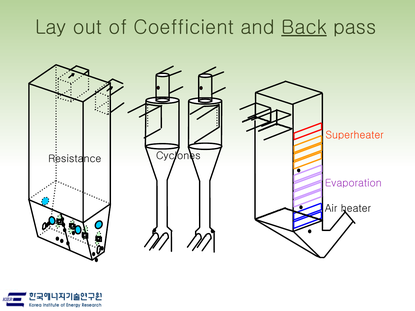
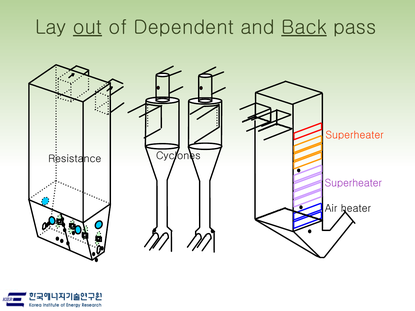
out underline: none -> present (87, 27)
Coefficient: Coefficient -> Dependent (184, 27)
Evaporation: Evaporation -> Superheater (353, 183)
